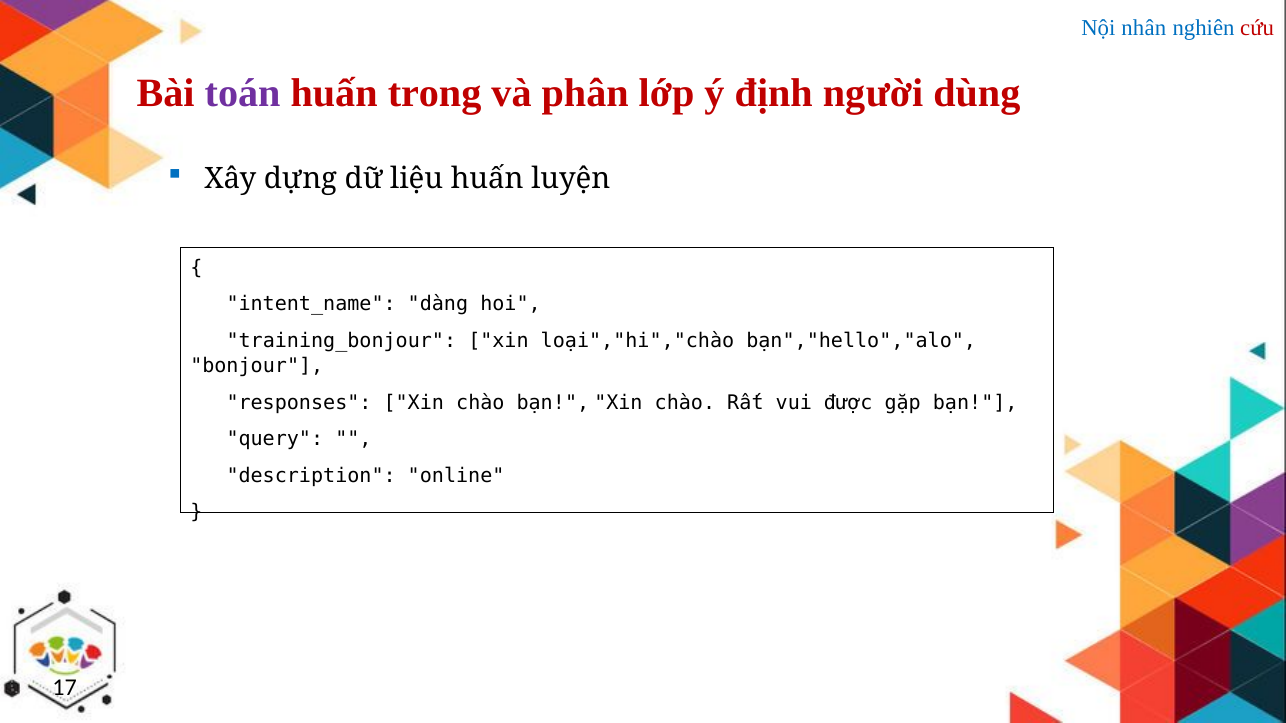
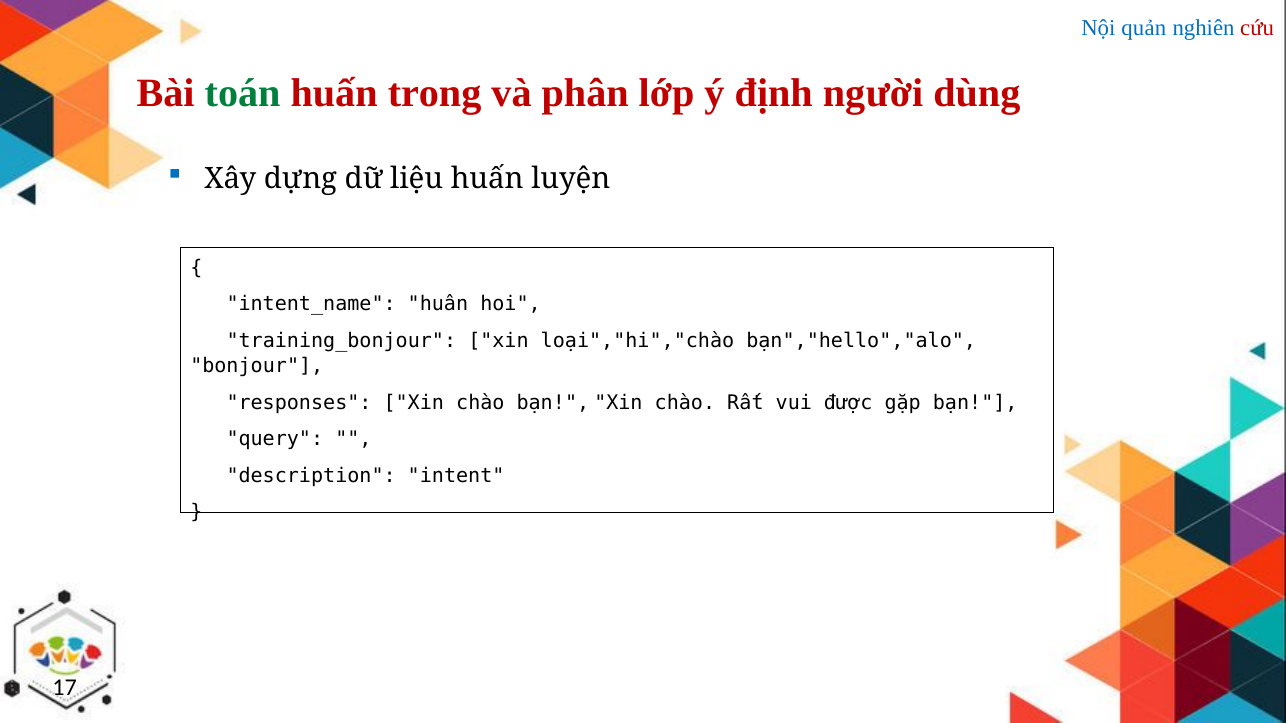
nhân: nhân -> quản (1144, 28)
toán colour: purple -> green (243, 93)
intent_name dàng: dàng -> huấn (438, 304)
online: online -> intent (456, 476)
